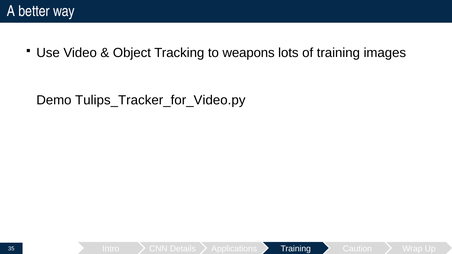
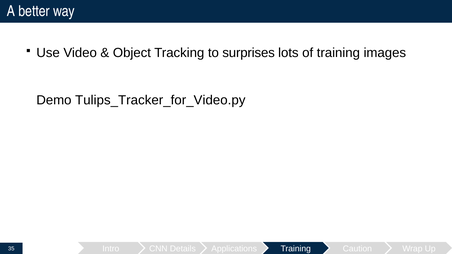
weapons: weapons -> surprises (249, 53)
